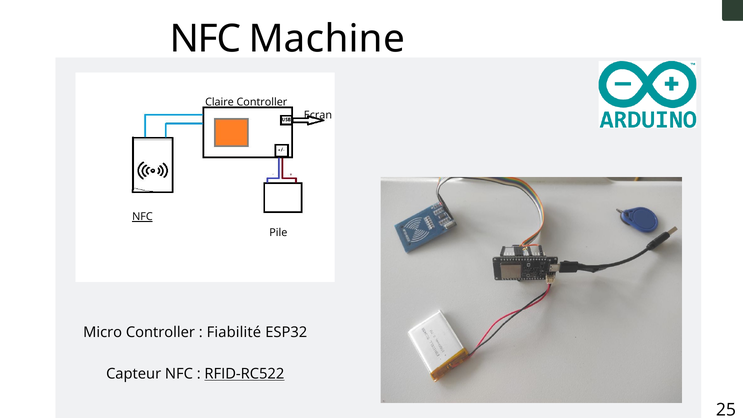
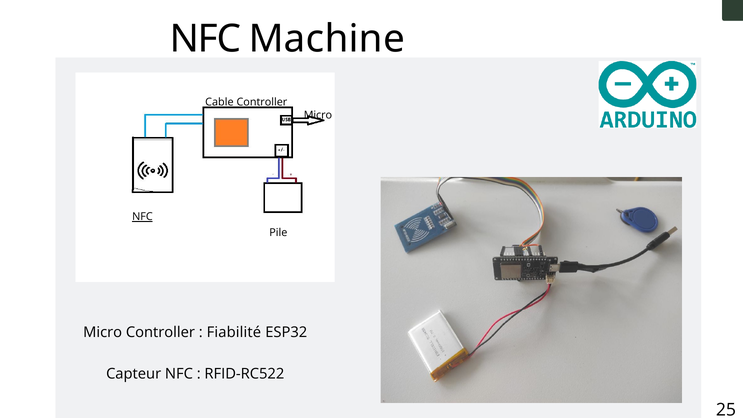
Claire: Claire -> Cable (219, 102)
Ecran: Ecran -> Micro (318, 115)
RFID-RC522 underline: present -> none (244, 374)
